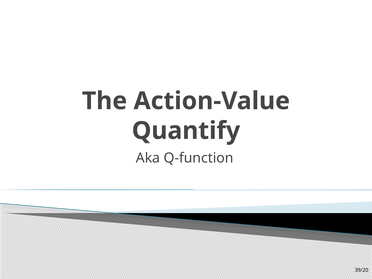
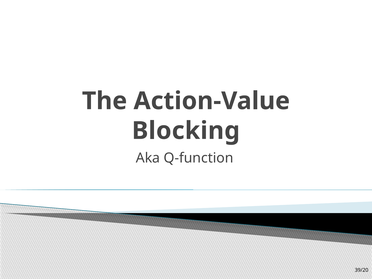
Quantify: Quantify -> Blocking (186, 131)
